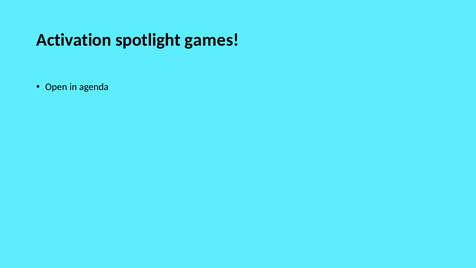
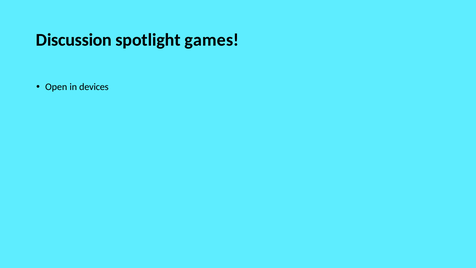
Activation: Activation -> Discussion (74, 40)
agenda: agenda -> devices (94, 87)
